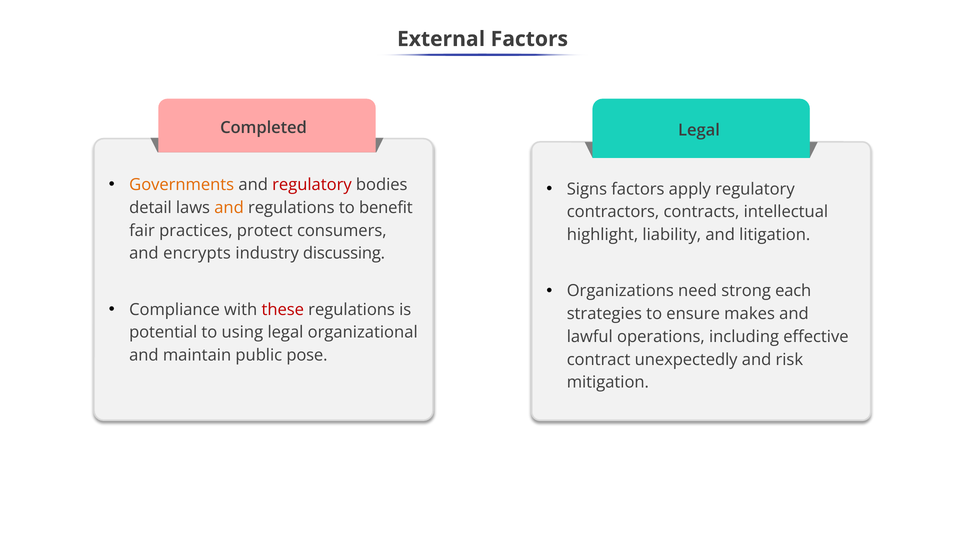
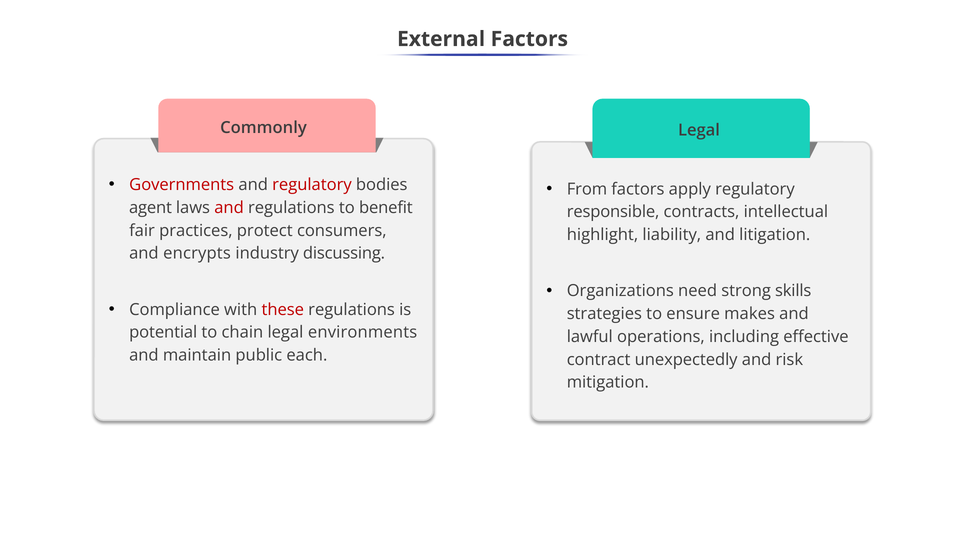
Completed: Completed -> Commonly (263, 128)
Governments colour: orange -> red (182, 185)
Signs: Signs -> From (587, 189)
detail: detail -> agent (151, 208)
and colour: orange -> red (229, 208)
contractors: contractors -> responsible (613, 212)
each: each -> skills (793, 291)
using: using -> chain (242, 332)
organizational: organizational -> environments (363, 332)
pose: pose -> each (307, 355)
